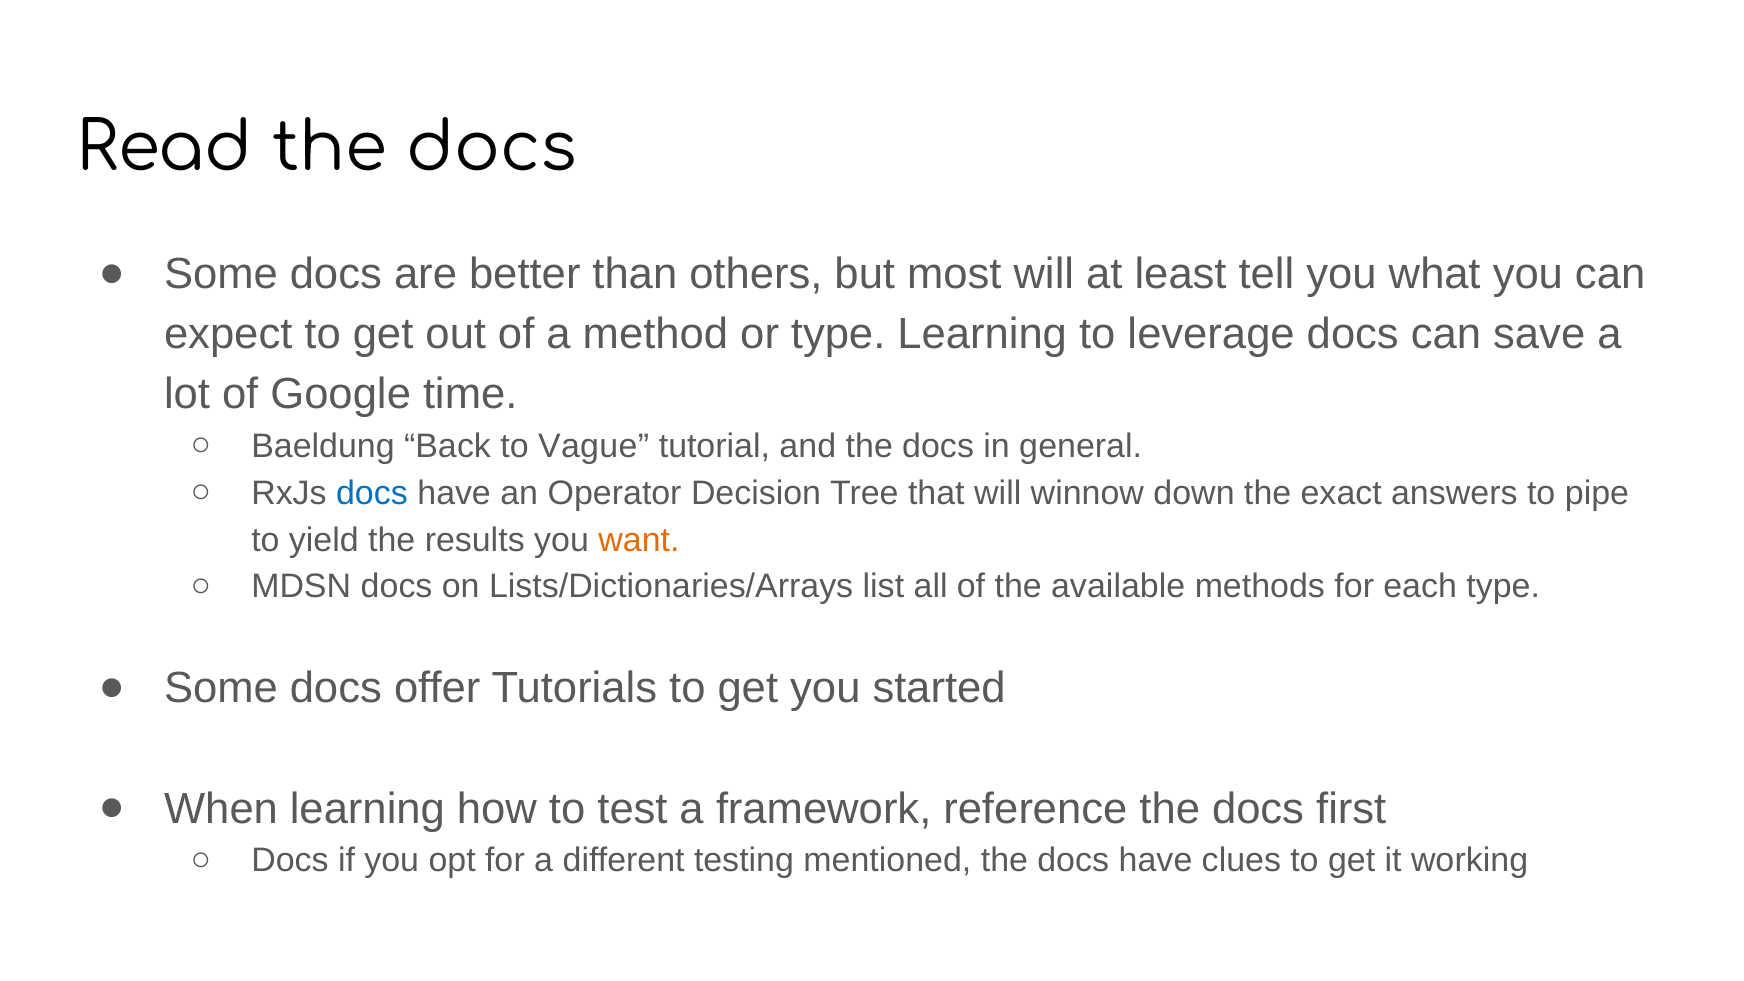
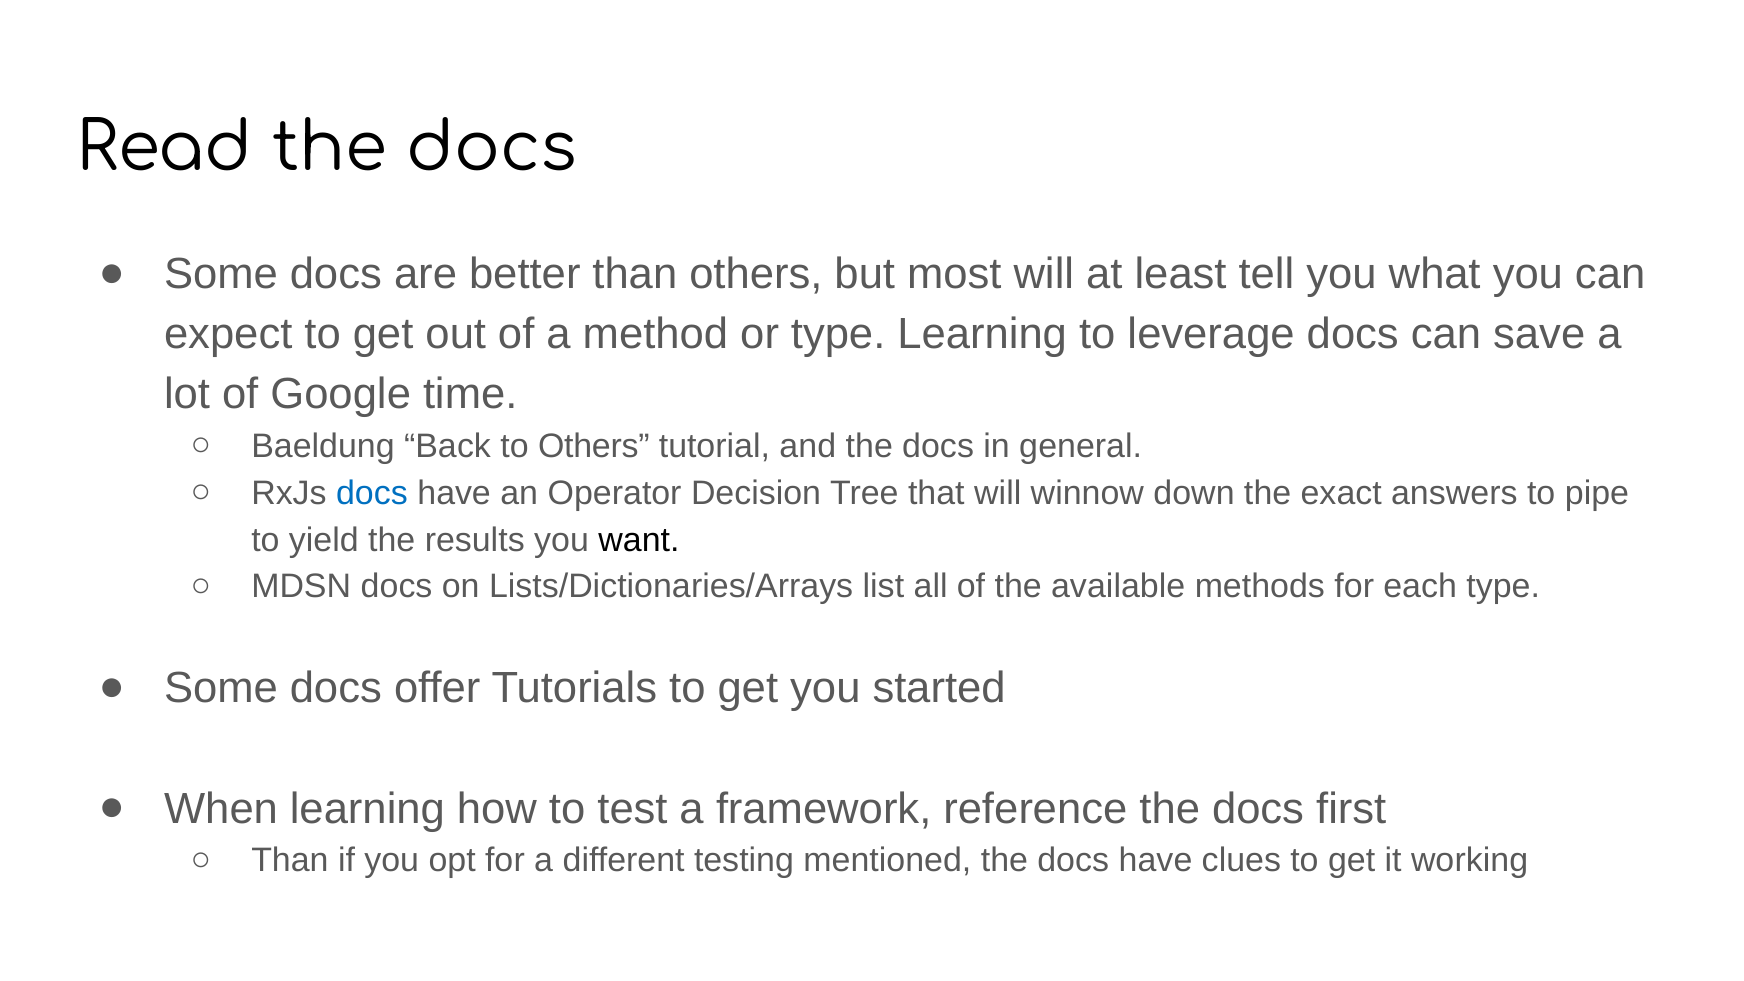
to Vague: Vague -> Others (594, 446)
want colour: orange -> black (639, 540)
Docs: Docs -> Than (290, 861)
